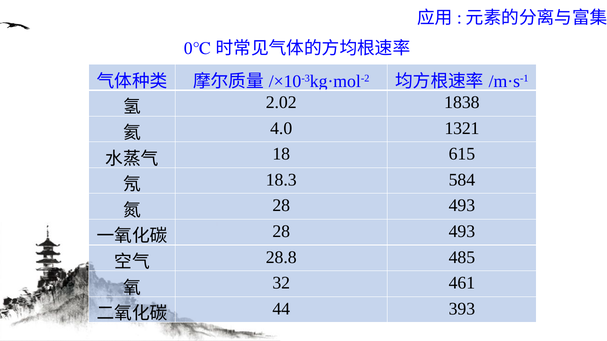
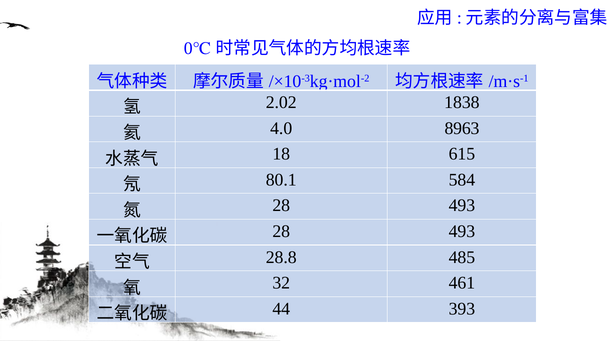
1321: 1321 -> 8963 (462, 128)
18.3: 18.3 -> 80.1 (281, 180)
